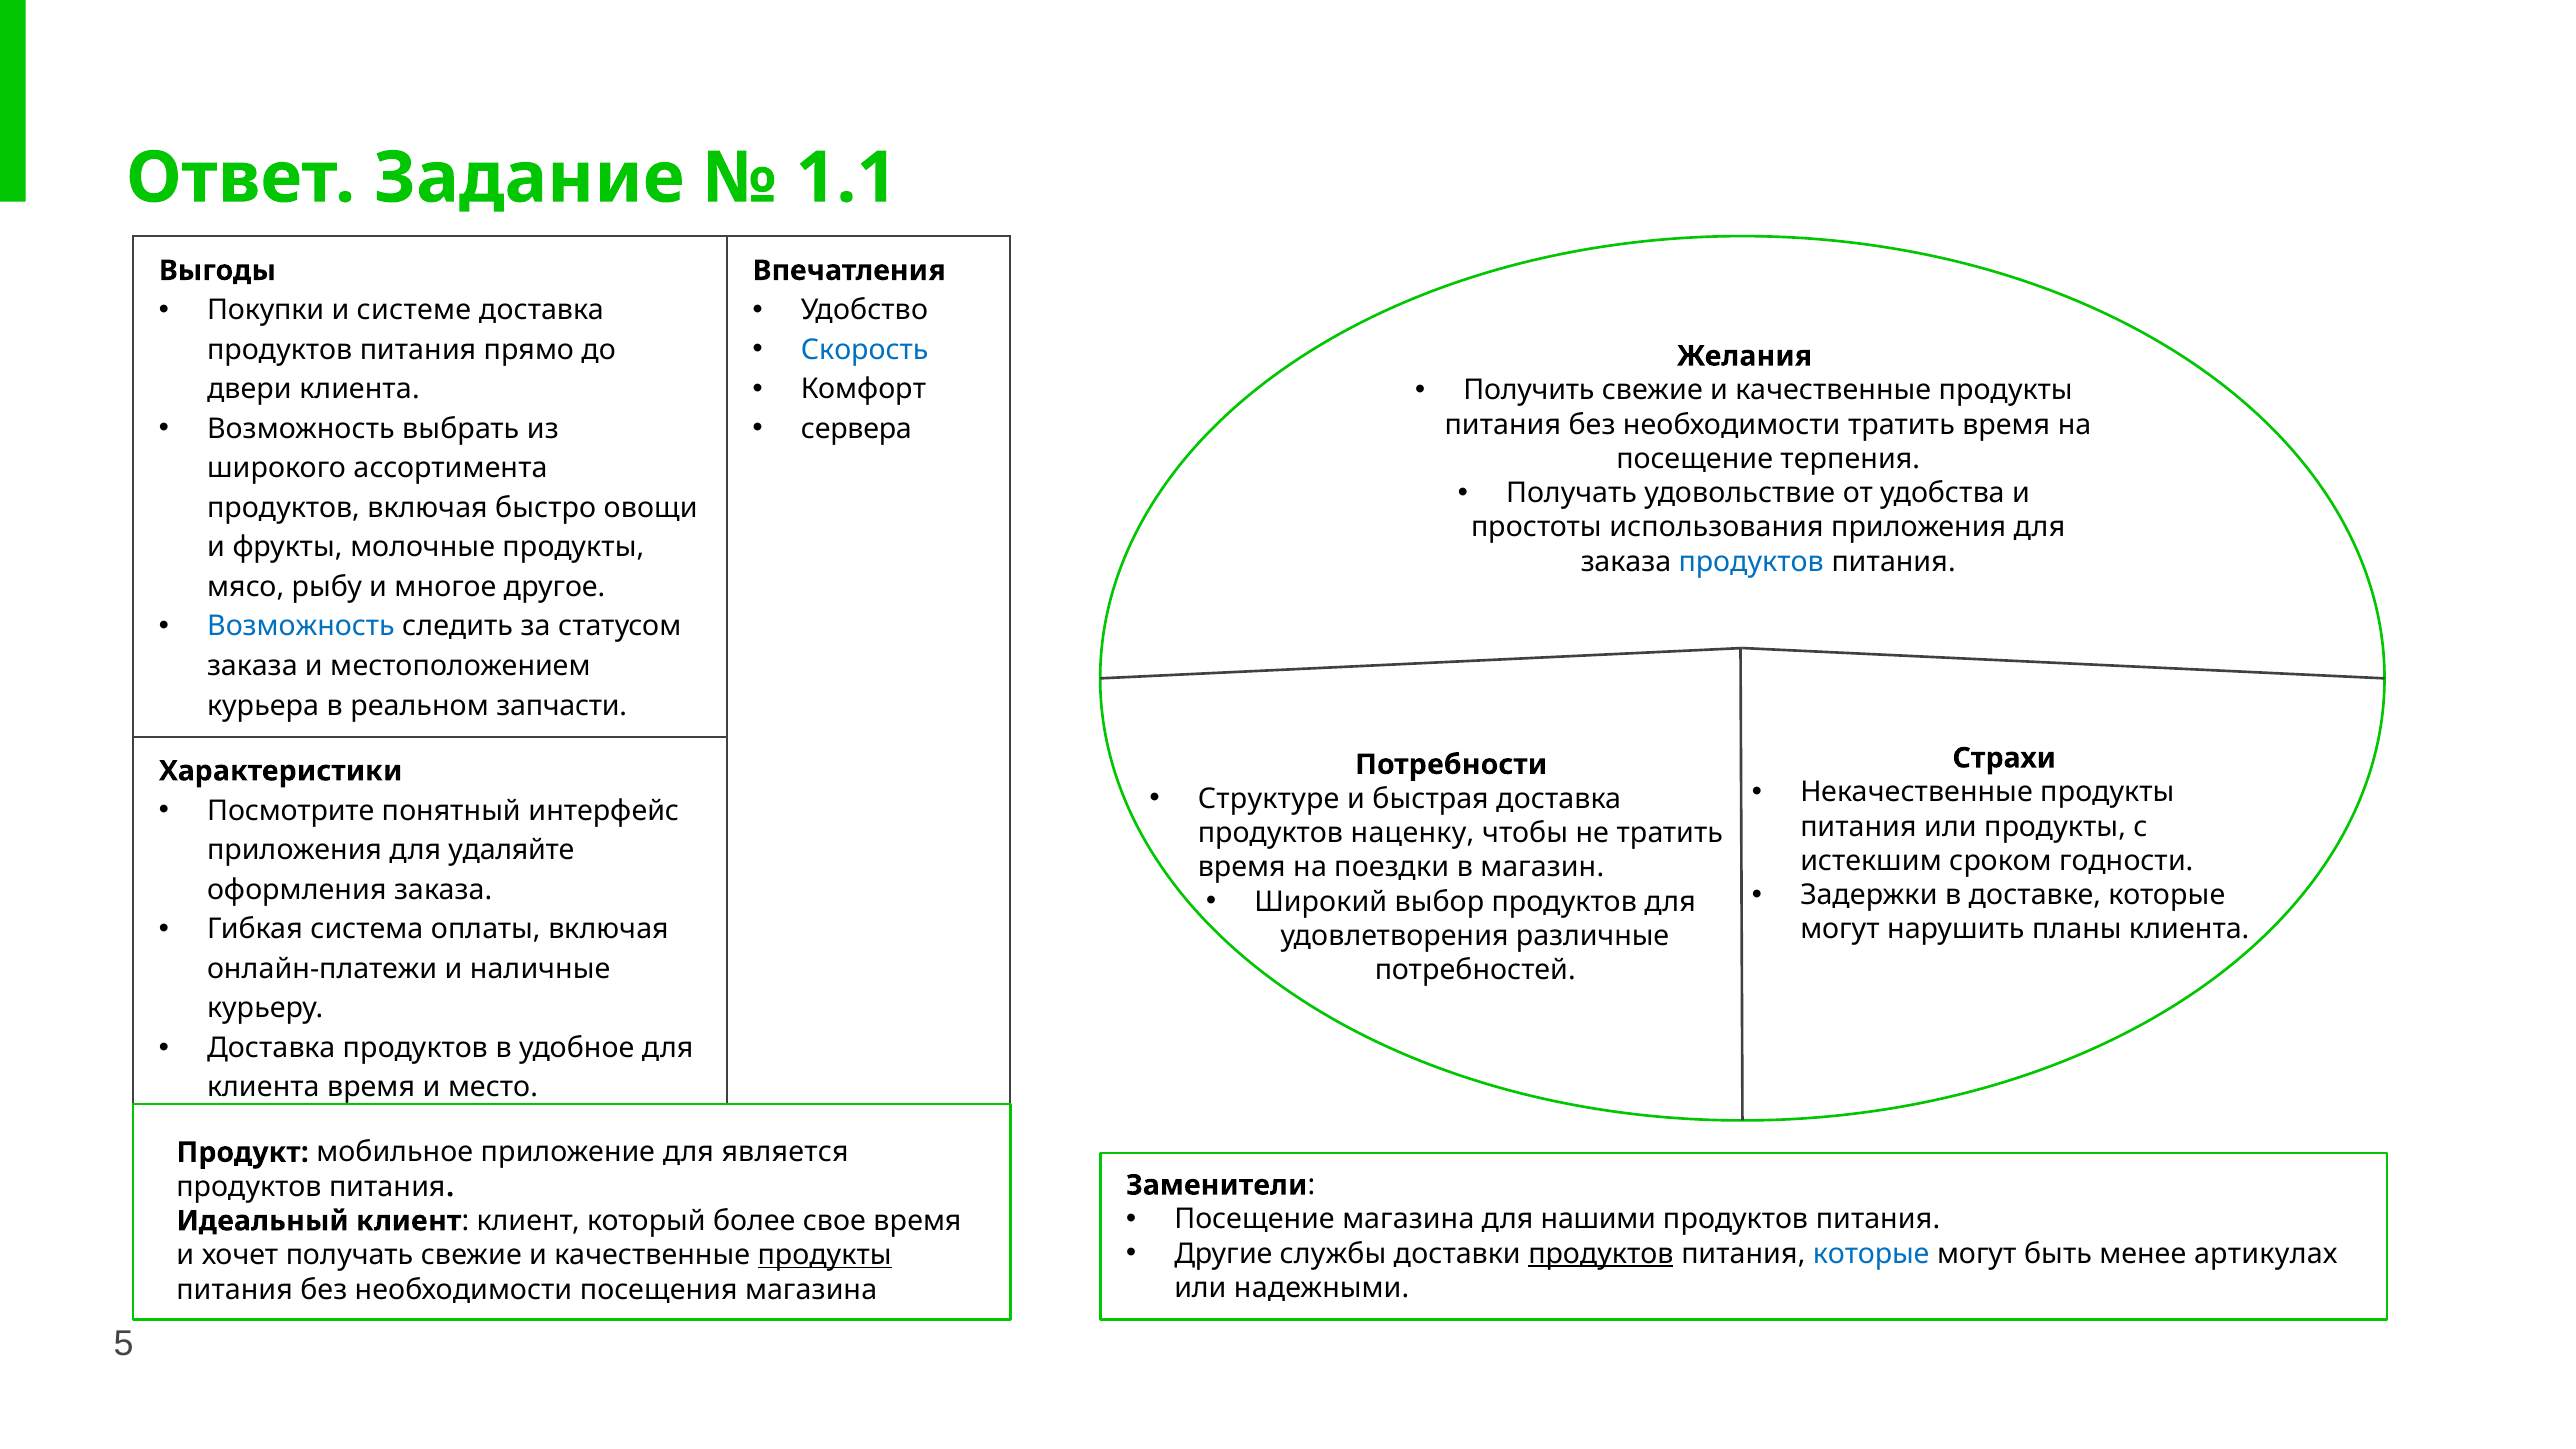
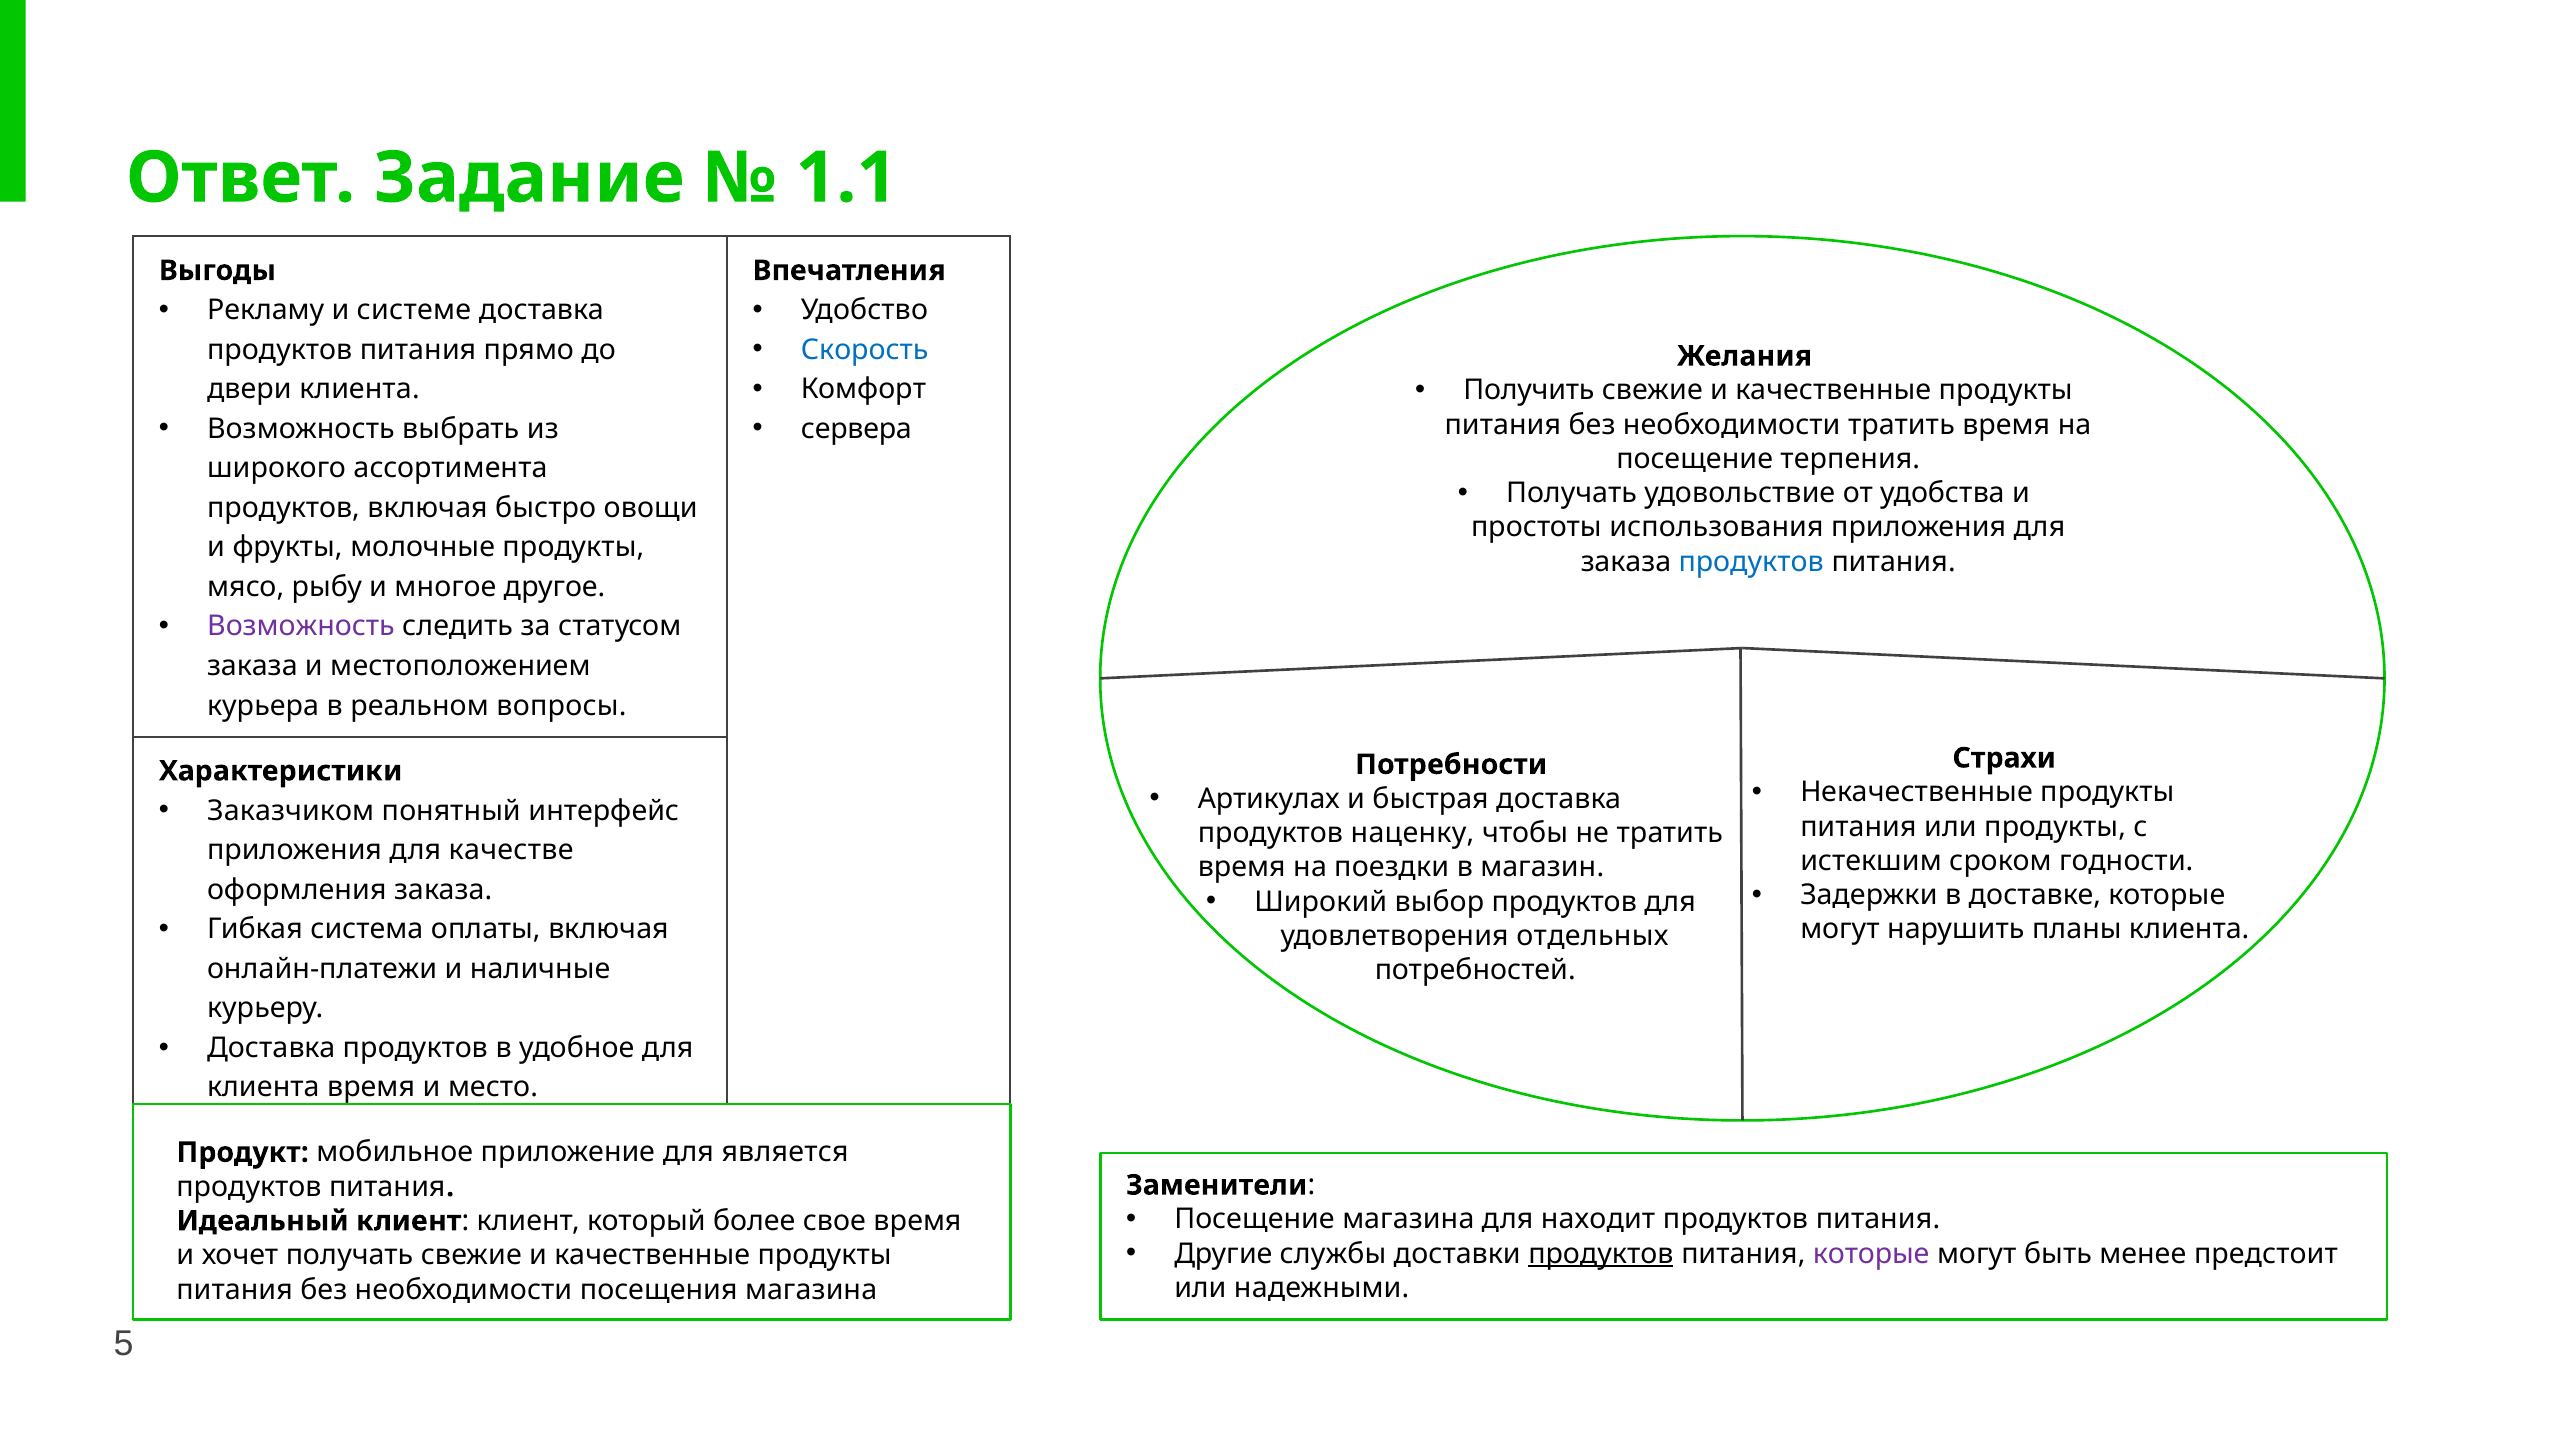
Покупки: Покупки -> Рекламу (266, 310)
Возможность colour: blue -> purple (301, 627)
запчасти: запчасти -> вопросы (561, 706)
Структуре: Структуре -> Артикулах (1269, 799)
Посмотрите: Посмотрите -> Заказчиком (291, 811)
удаляйте: удаляйте -> качестве (511, 850)
различные: различные -> отдельных (1592, 936)
нашими: нашими -> находит (1598, 1220)
которые colour: blue -> purple (1871, 1254)
артикулах: артикулах -> предстоит (2266, 1254)
продукты underline: present -> none (825, 1255)
